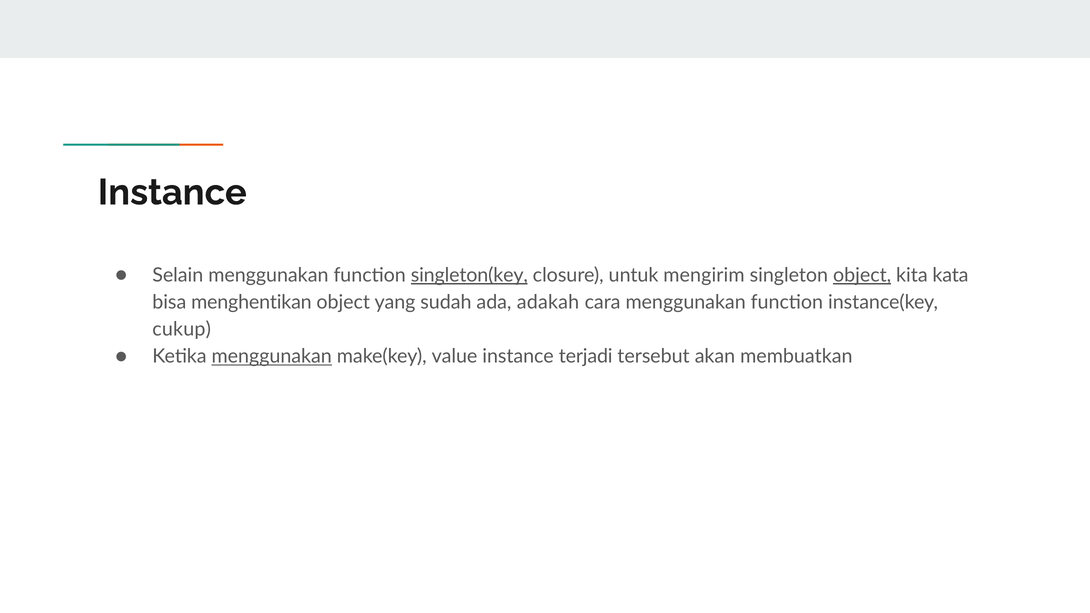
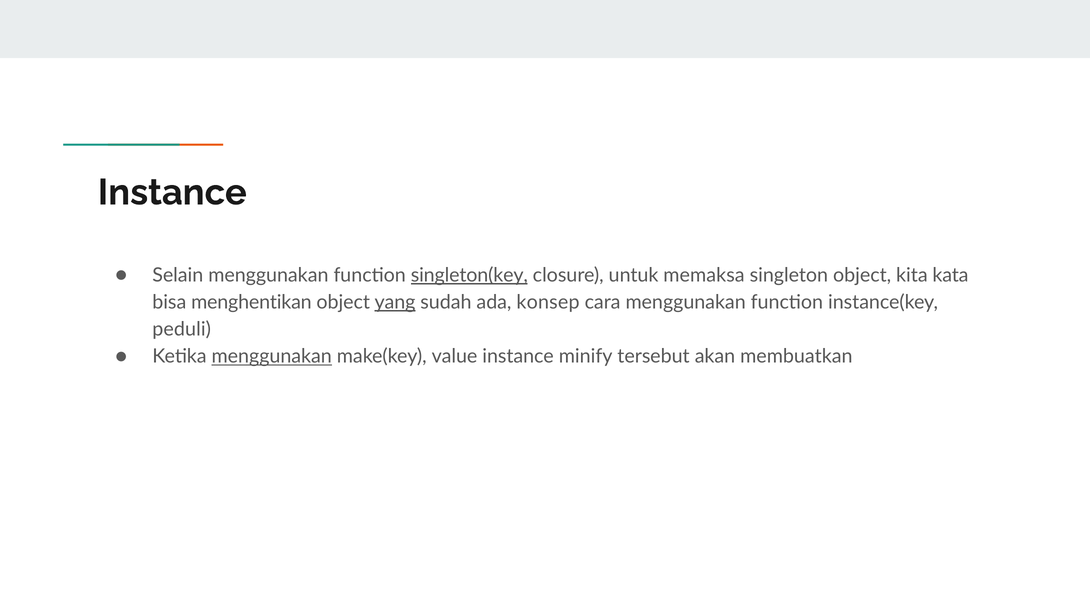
mengirim: mengirim -> memaksa (704, 275)
object underline: present -> none (862, 275)
yang underline: none -> present (395, 302)
adakah: adakah -> konsep (548, 302)
cukup: cukup -> peduli (182, 329)
terjadi: terjadi -> minify (586, 356)
